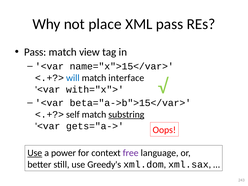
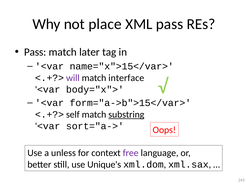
view: view -> later (90, 52)
will colour: blue -> purple (73, 78)
with="x">: with="x"> -> body="x"> (95, 89)
beta="a->b">15</var>: beta="a->b">15</var> -> form="a->b">15</var> (130, 103)
gets="a->: gets="a-> -> sort="a-> (95, 126)
Use underline: present -> none (35, 153)
power: power -> unless (63, 153)
Greedy's: Greedy's -> Unique's (104, 164)
